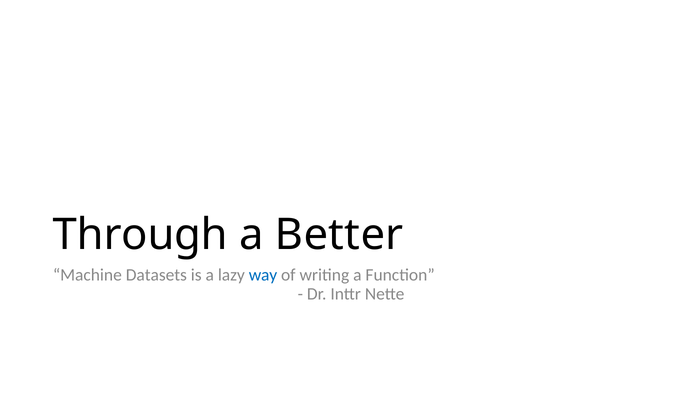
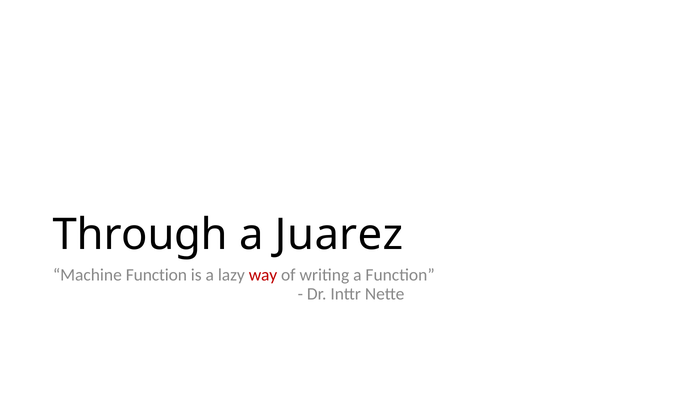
Better: Better -> Juarez (339, 235)
Machine Datasets: Datasets -> Function (156, 275)
way colour: blue -> red (263, 275)
